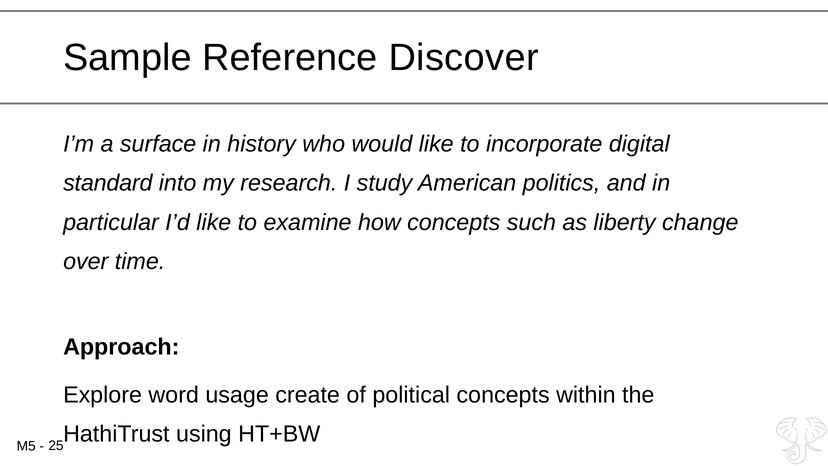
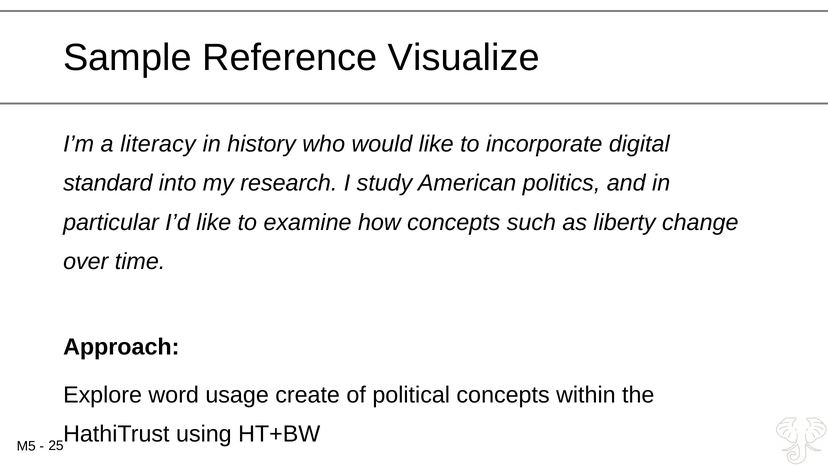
Discover: Discover -> Visualize (464, 57)
surface: surface -> literacy (158, 144)
